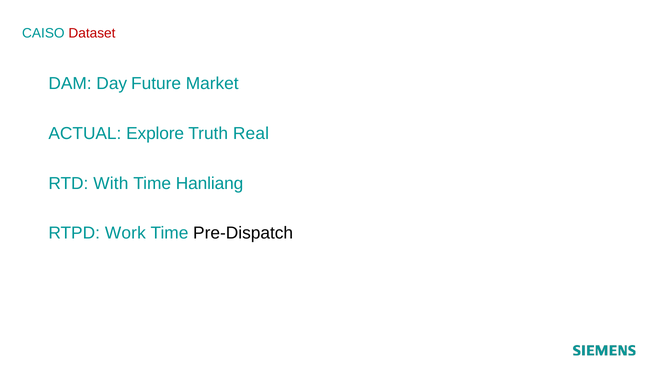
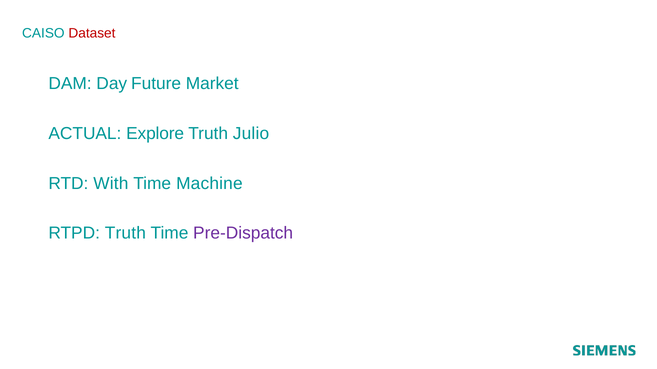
Real: Real -> Julio (251, 134)
Hanliang: Hanliang -> Machine (209, 184)
RTPD Work: Work -> Truth (125, 234)
Pre-Dispatch colour: black -> purple (243, 234)
